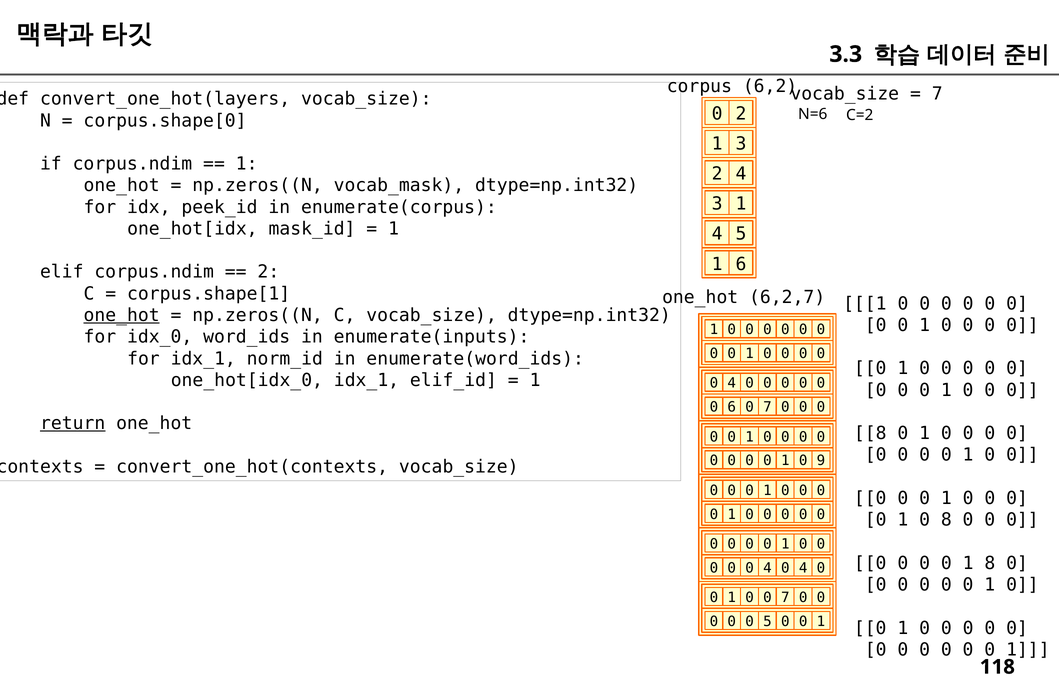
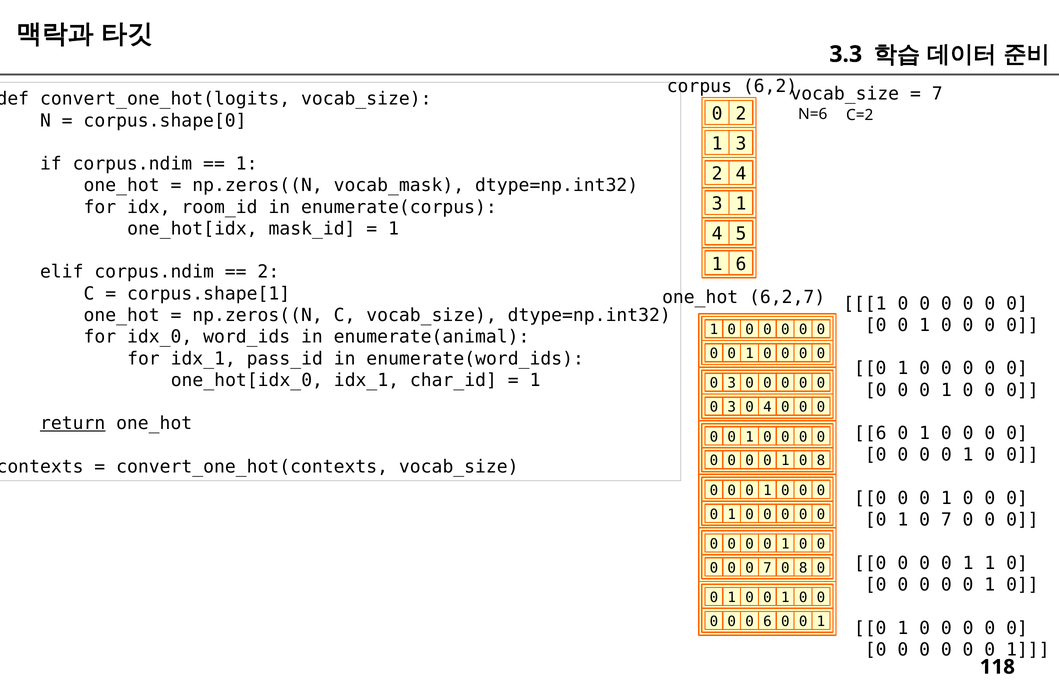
convert_one_hot(layers: convert_one_hot(layers -> convert_one_hot(logits (165, 99)
peek_id: peek_id -> room_id (219, 207)
one_hot underline: present -> none (122, 316)
enumerate(inputs: enumerate(inputs -> enumerate(animal (432, 337)
norm_id: norm_id -> pass_id (285, 359)
elif_id: elif_id -> char_id (453, 381)
4: 4 -> 3 (732, 384)
6: 6 -> 3 (732, 408)
7: 7 -> 4 (767, 408)
8: 8 -> 6 (870, 434)
1 0 9: 9 -> 8 (821, 461)
1 0 8: 8 -> 7 (946, 520)
8: 8 -> 1 (990, 564)
4: 4 -> 7 (767, 568)
4: 4 -> 8 (803, 568)
7: 7 -> 1 (785, 598)
5: 5 -> 6 (767, 622)
